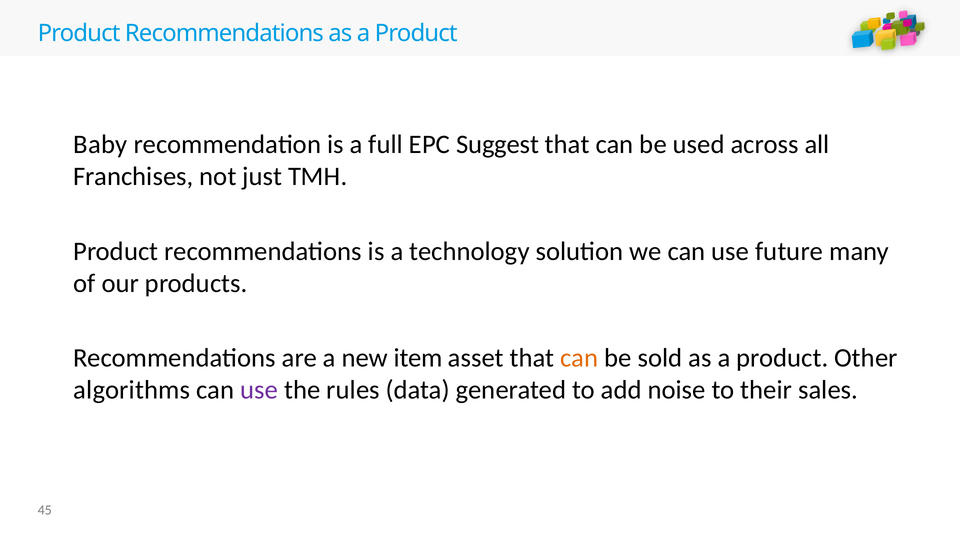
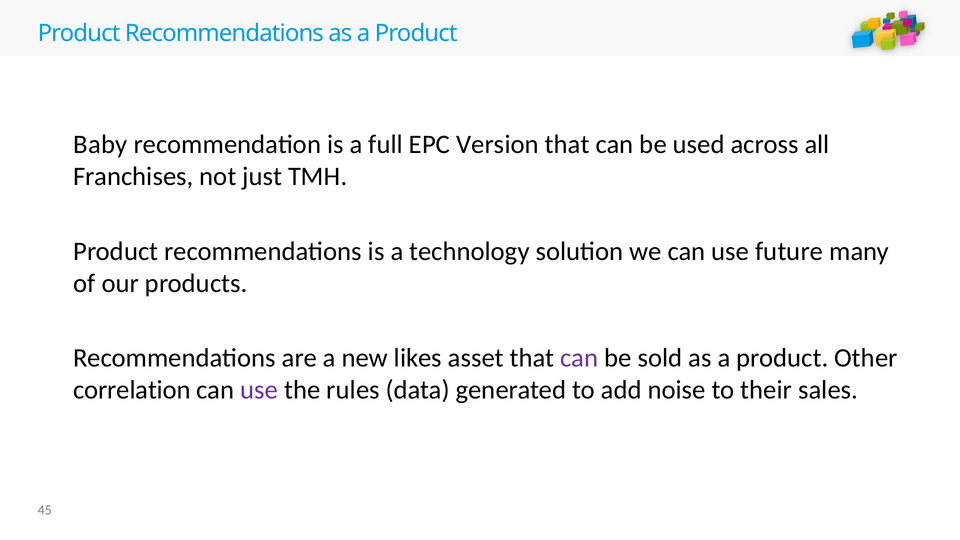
Suggest: Suggest -> Version (497, 145)
item: item -> likes (418, 358)
can colour: orange -> purple (579, 358)
algorithms: algorithms -> correlation (132, 390)
